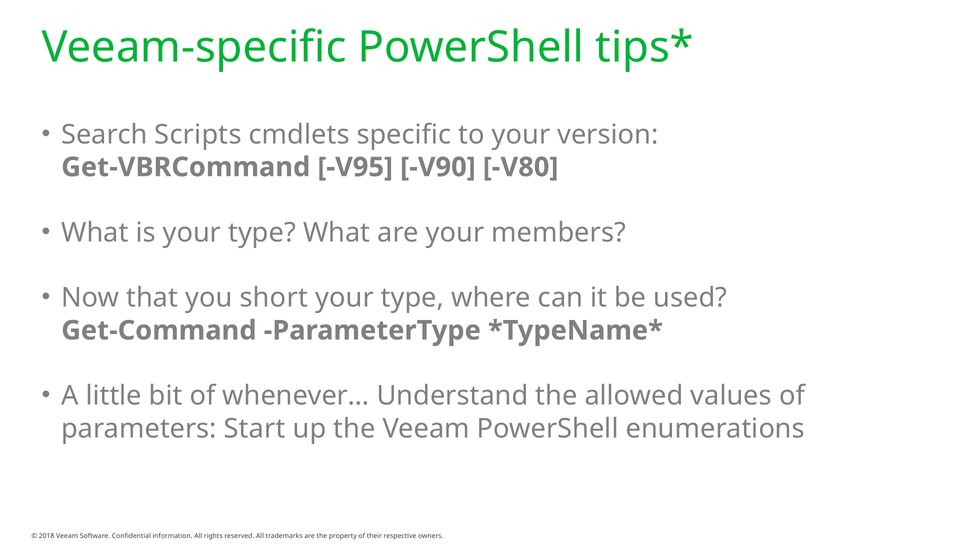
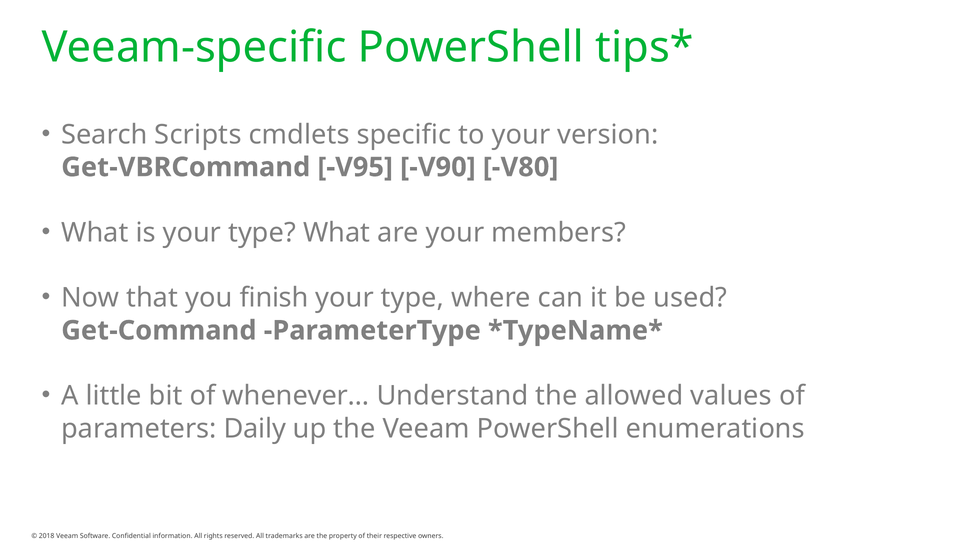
short: short -> finish (274, 298)
Start: Start -> Daily (255, 428)
